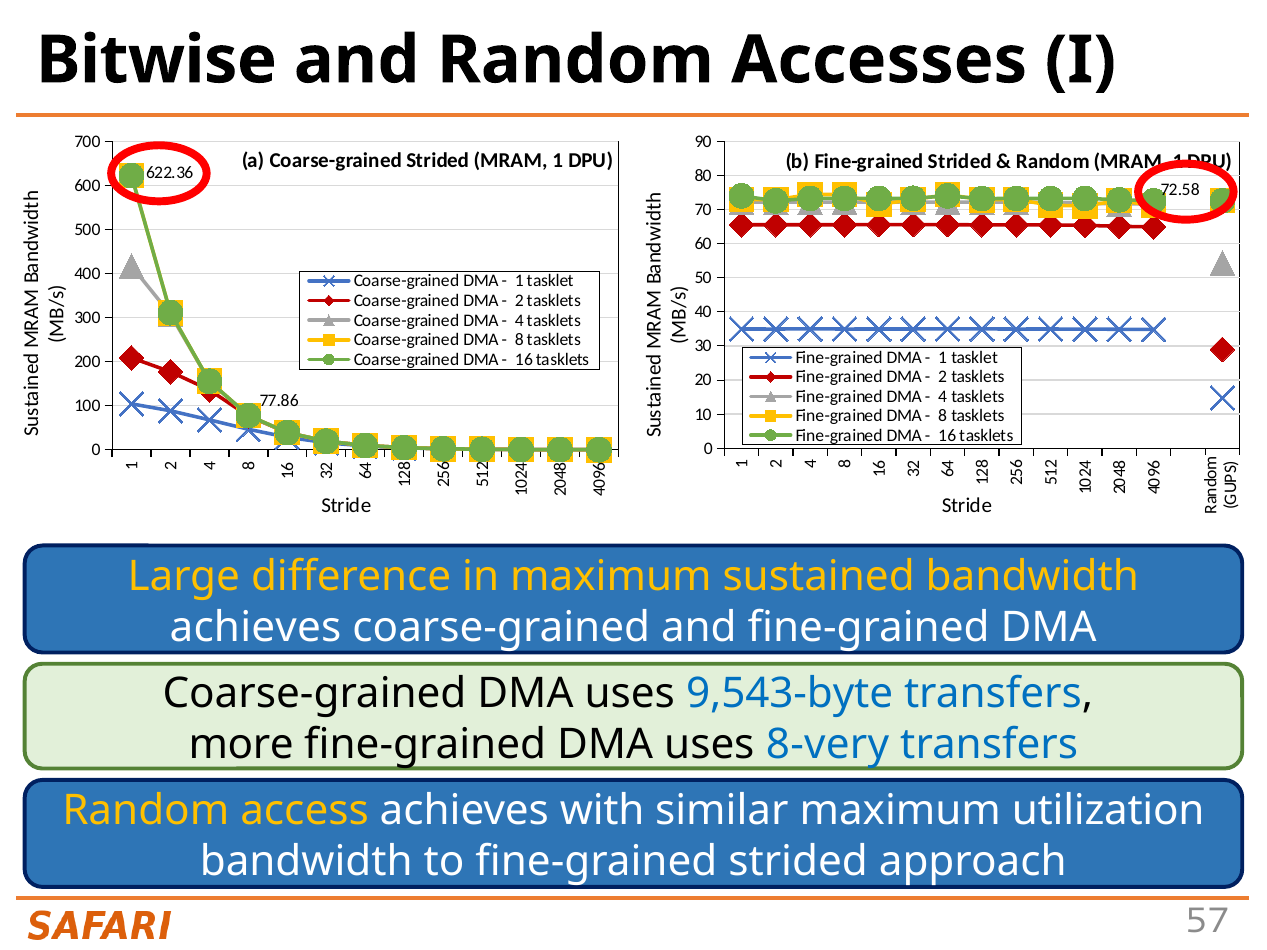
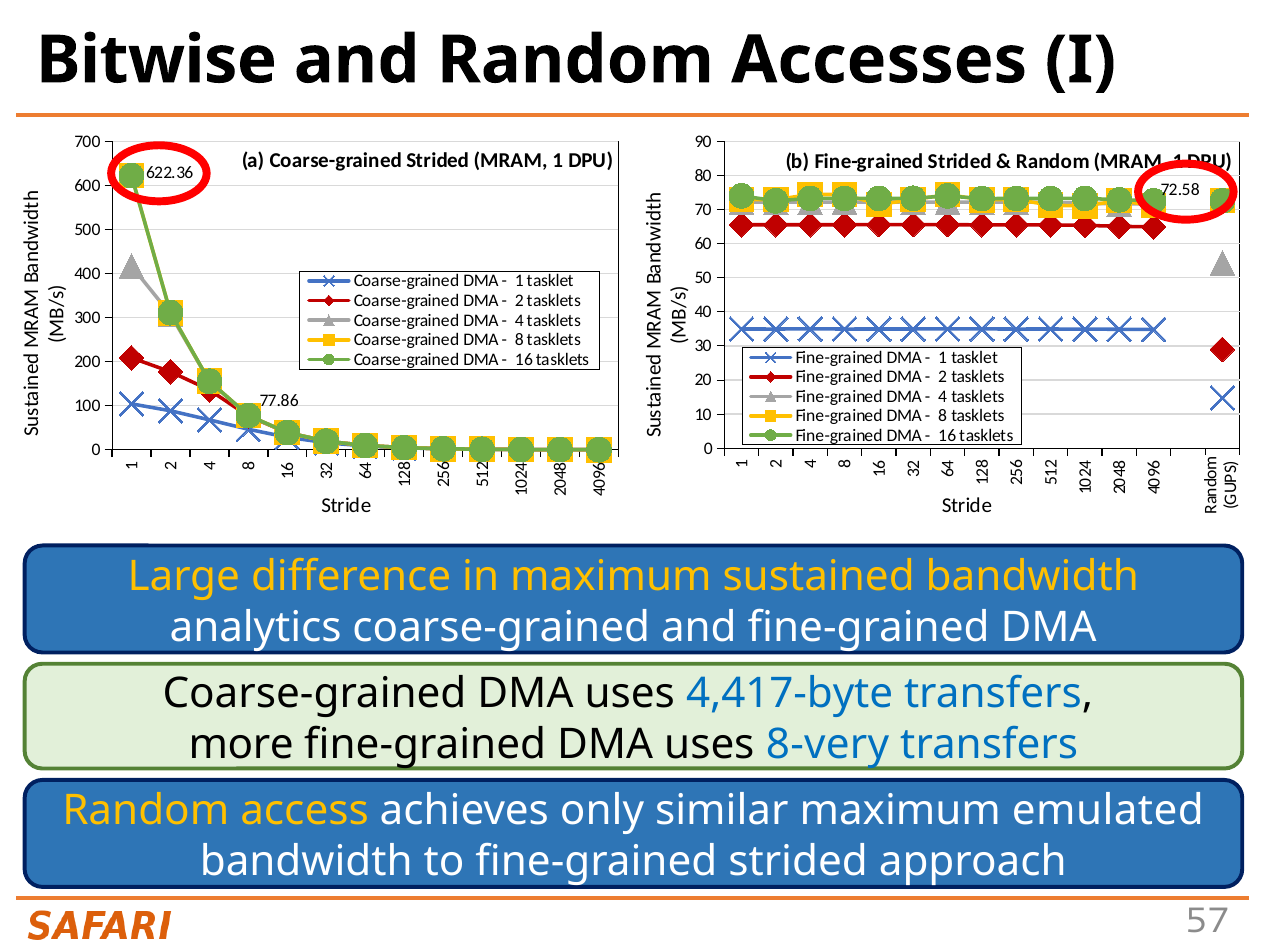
achieves: achieves -> analytics (256, 627)
9,543-byte: 9,543-byte -> 4,417-byte (790, 694)
with: with -> only (602, 811)
utilization: utilization -> emulated (1108, 811)
